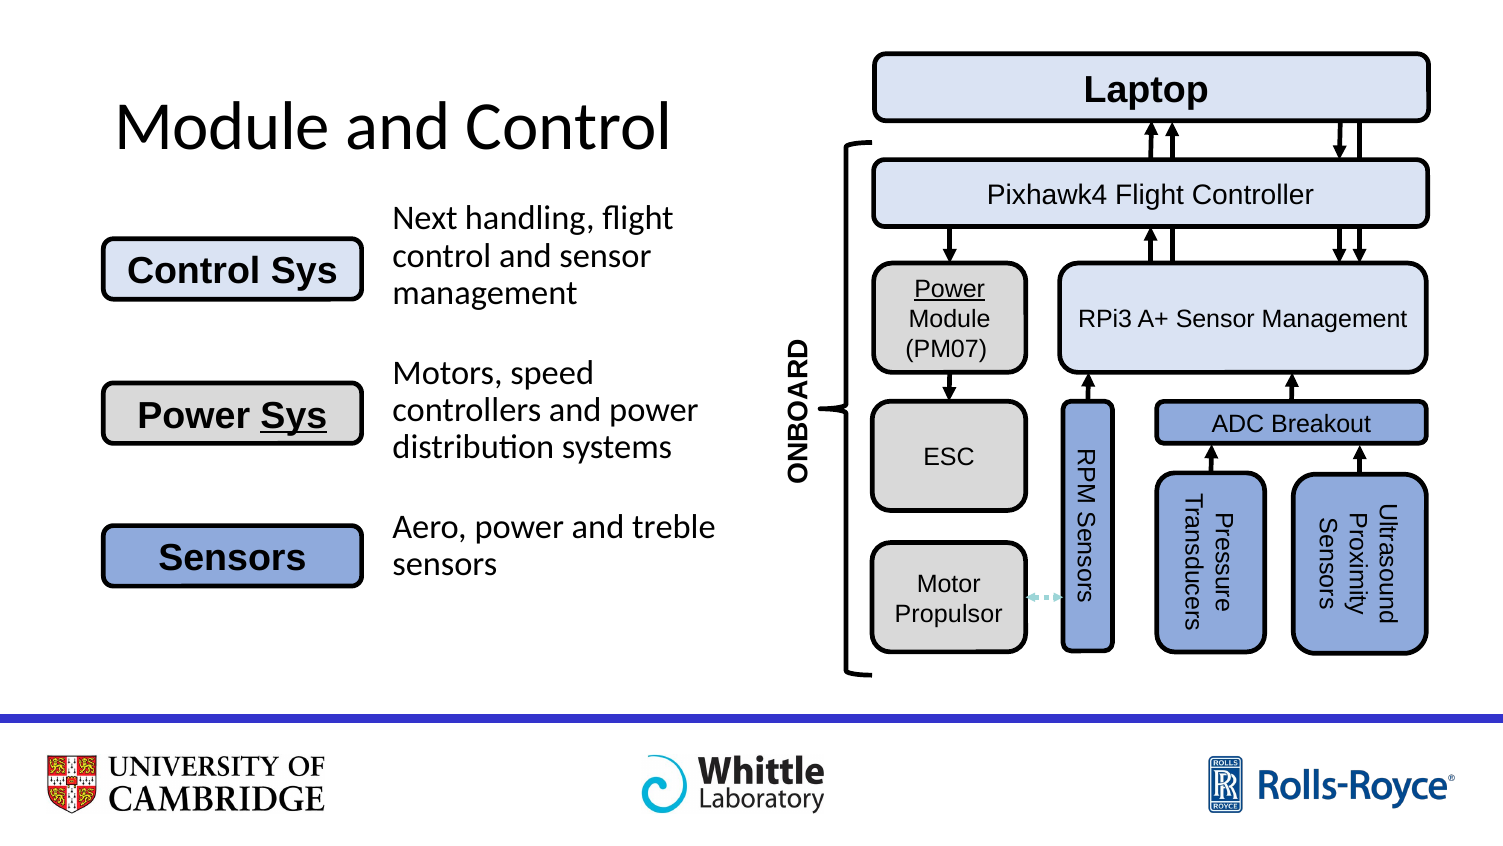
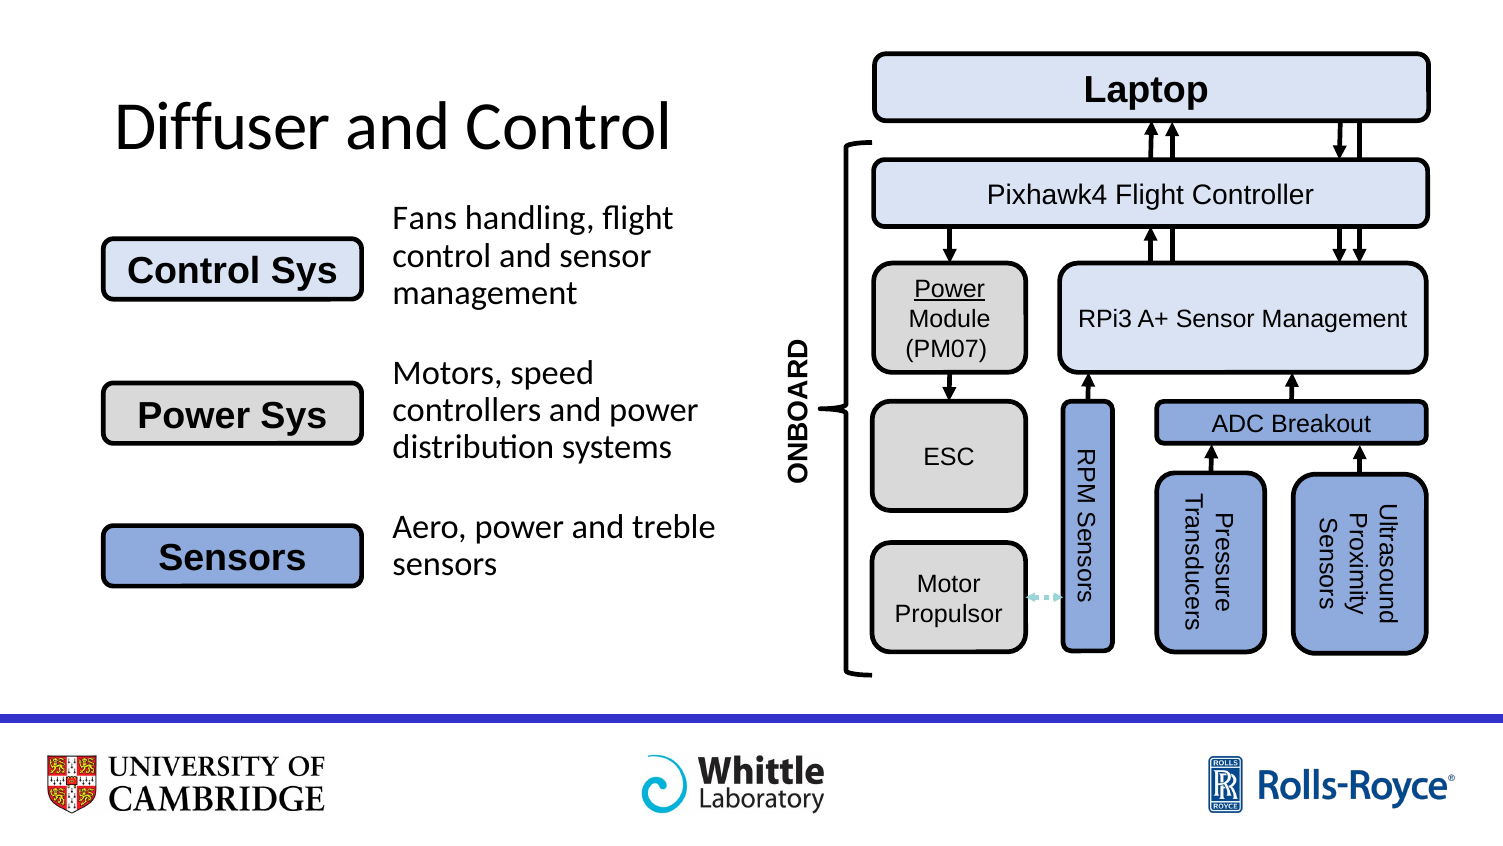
Module: Module -> Diffuser (222, 126)
Next: Next -> Fans (425, 218)
Sys underline: present -> none (294, 415)
